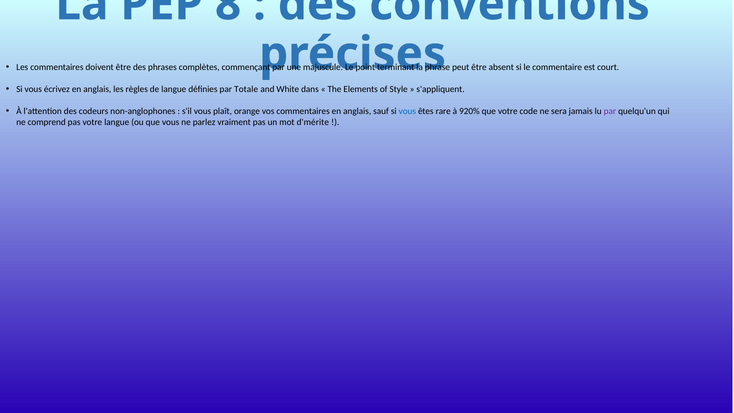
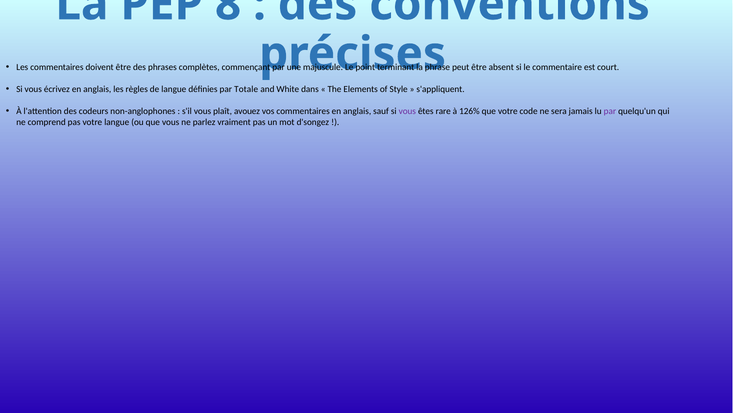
orange: orange -> avouez (247, 111)
vous colour: blue -> purple (407, 111)
920%: 920% -> 126% (469, 111)
d'mérite: d'mérite -> d'songez (313, 122)
